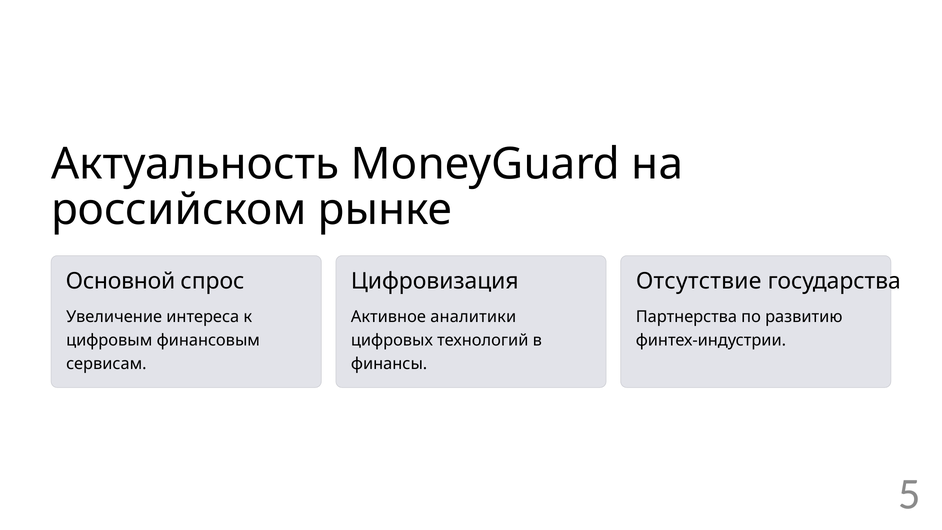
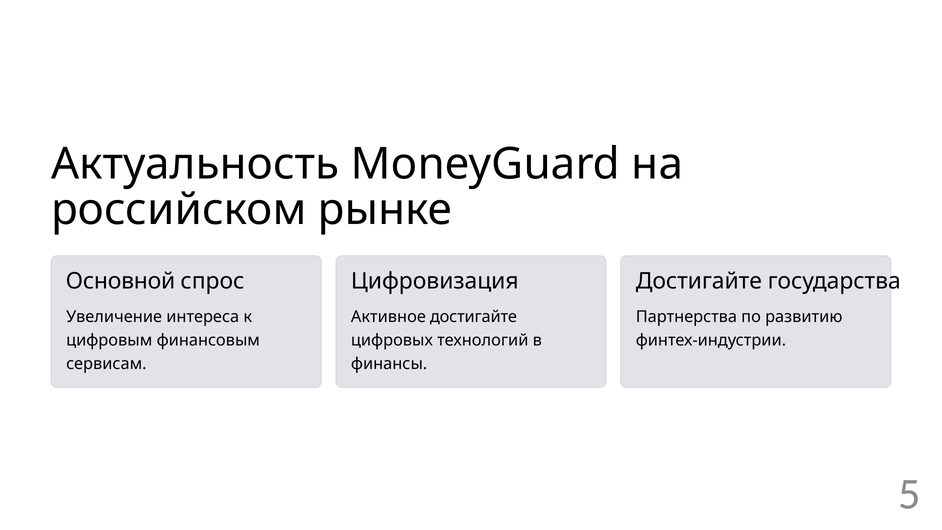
Отсутствие: Отсутствие -> Достигайте (699, 281)
Активное аналитики: аналитики -> достигайте (473, 317)
